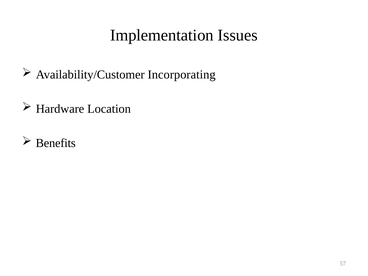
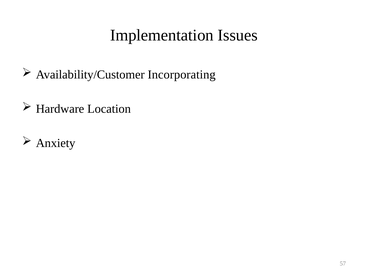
Benefits: Benefits -> Anxiety (56, 143)
